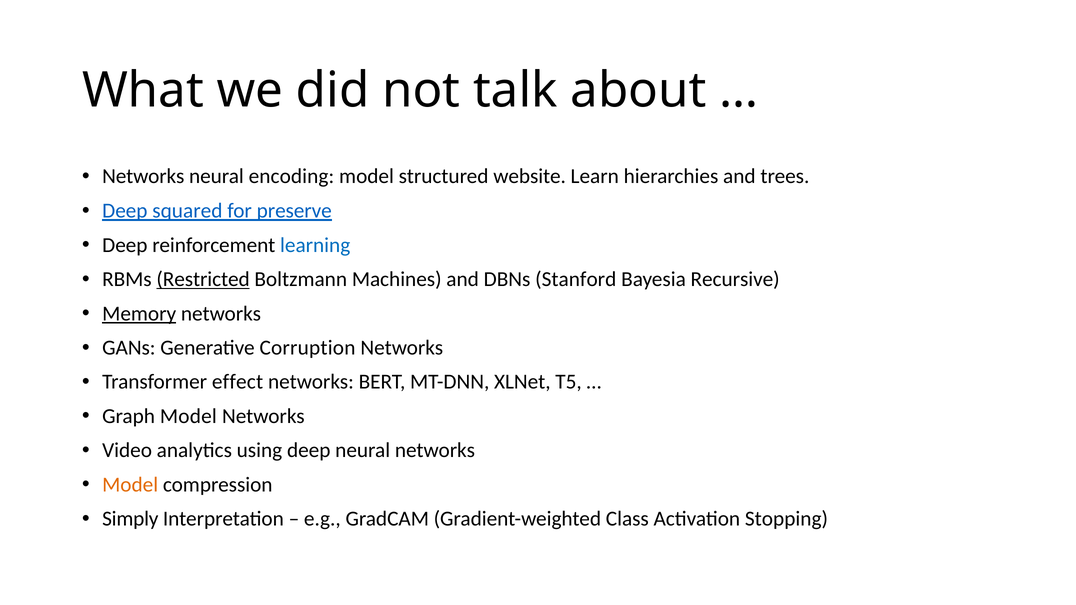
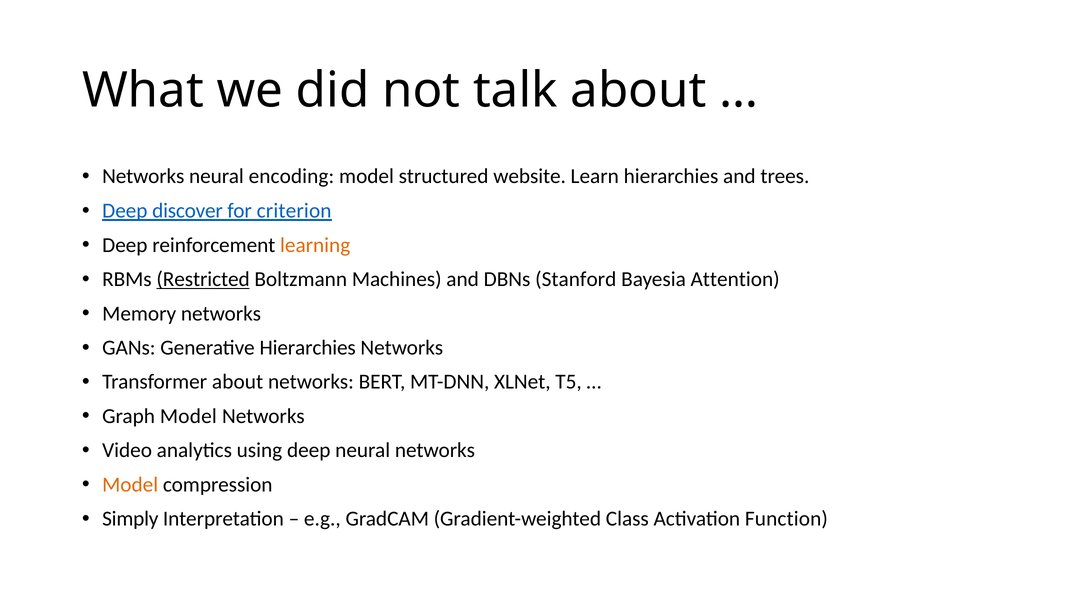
squared: squared -> discover (188, 211)
preserve: preserve -> criterion (294, 211)
learning colour: blue -> orange (315, 245)
Recursive: Recursive -> Attention (735, 279)
Memory underline: present -> none (139, 314)
Generative Corruption: Corruption -> Hierarchies (308, 348)
Transformer effect: effect -> about (238, 382)
Stopping: Stopping -> Function (786, 519)
